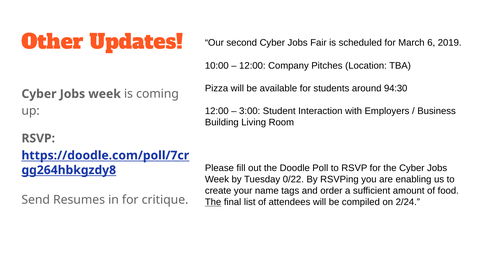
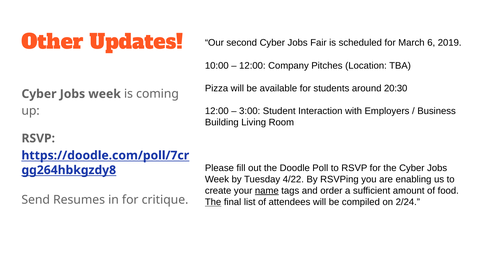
94:30: 94:30 -> 20:30 (396, 88)
0/22: 0/22 -> 4/22 (293, 179)
name underline: none -> present (267, 191)
